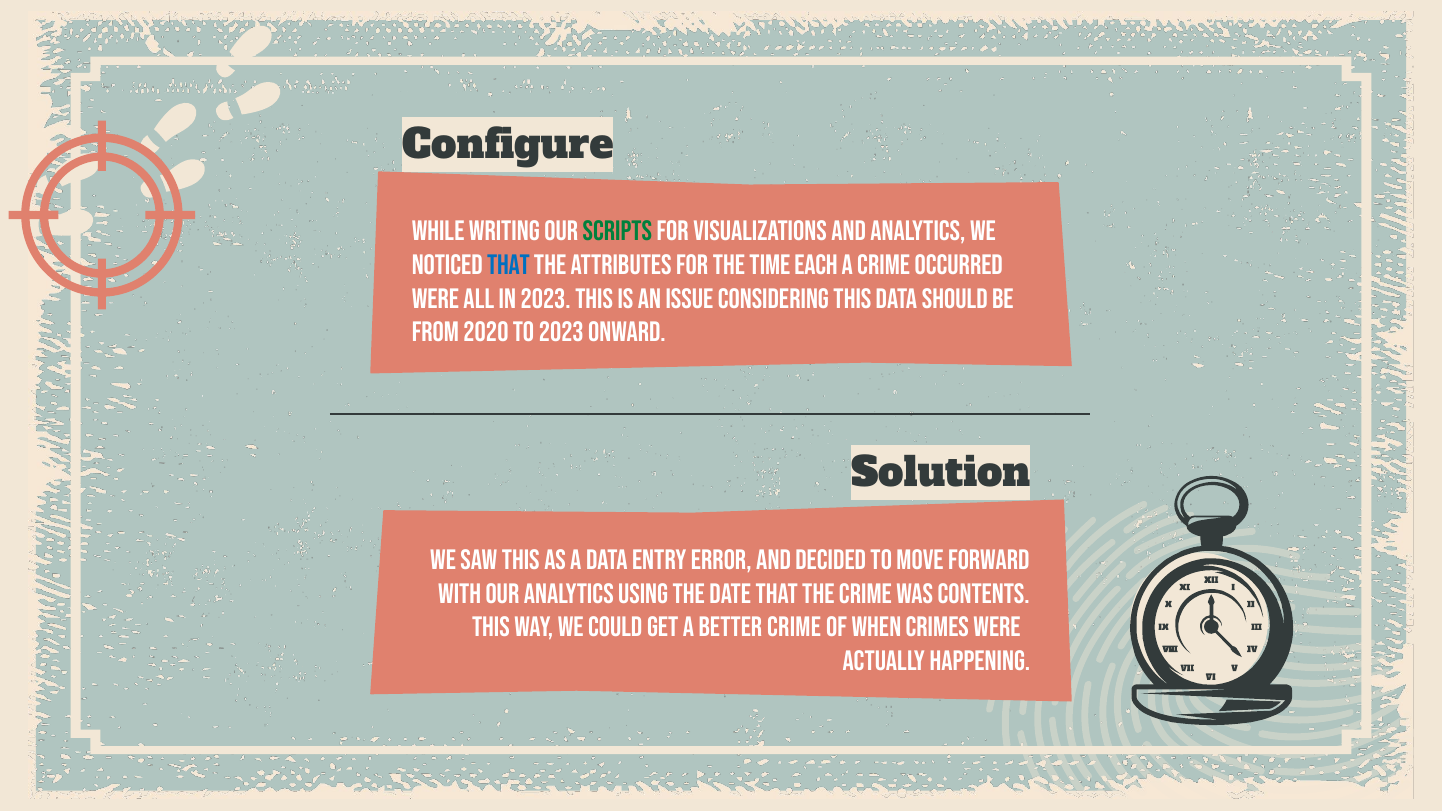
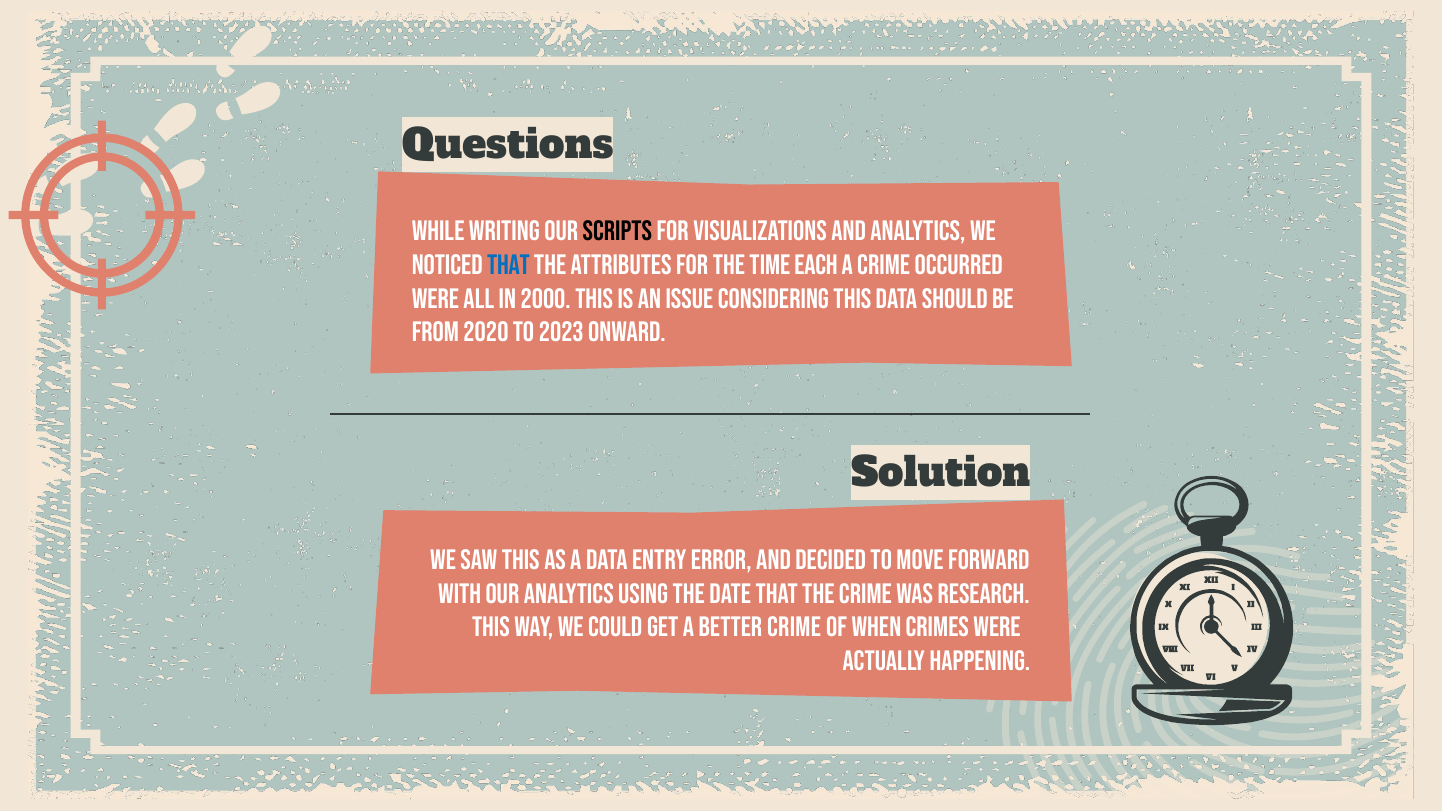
Configure: Configure -> Questions (508, 146)
scripts colour: green -> black (617, 232)
in 2023: 2023 -> 2000 (546, 299)
contents: contents -> research (984, 594)
